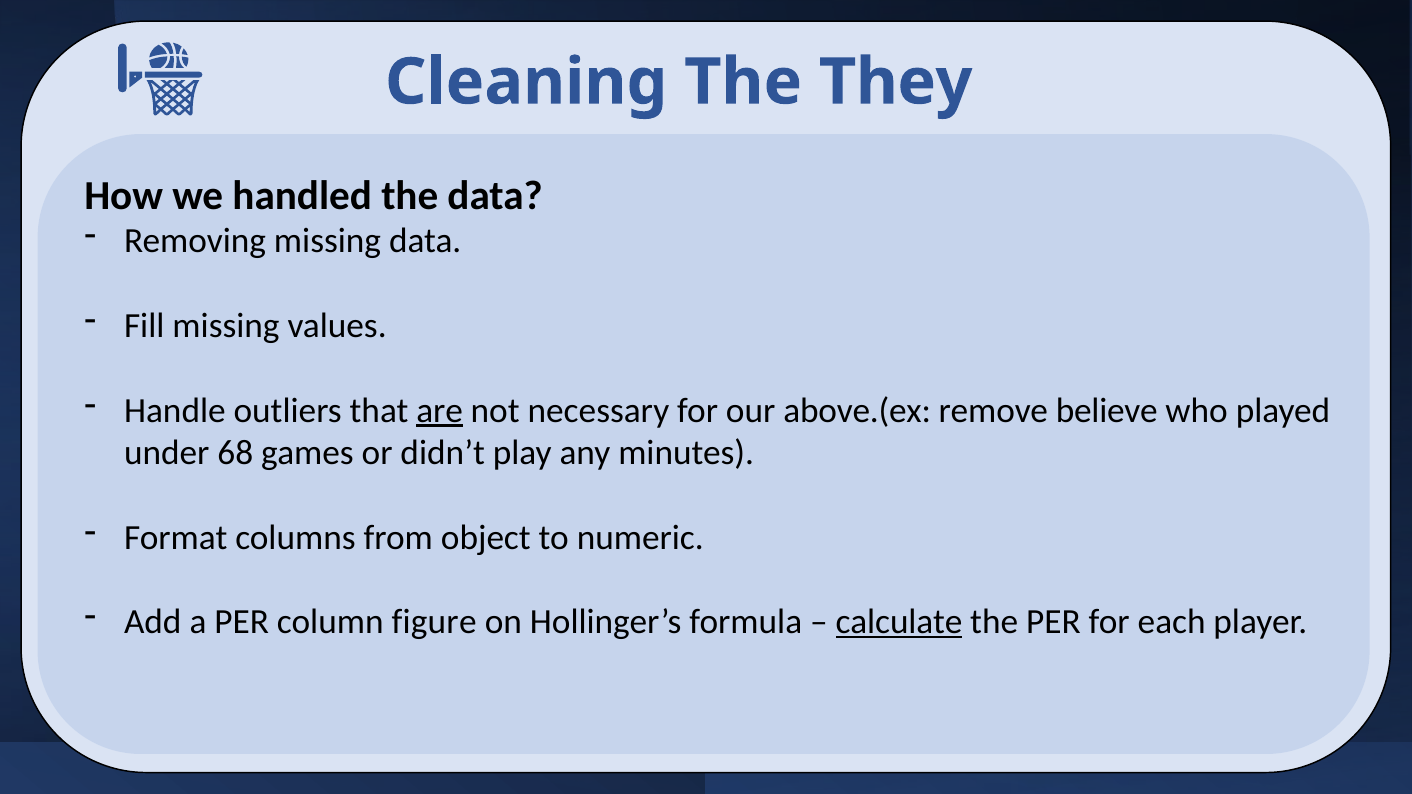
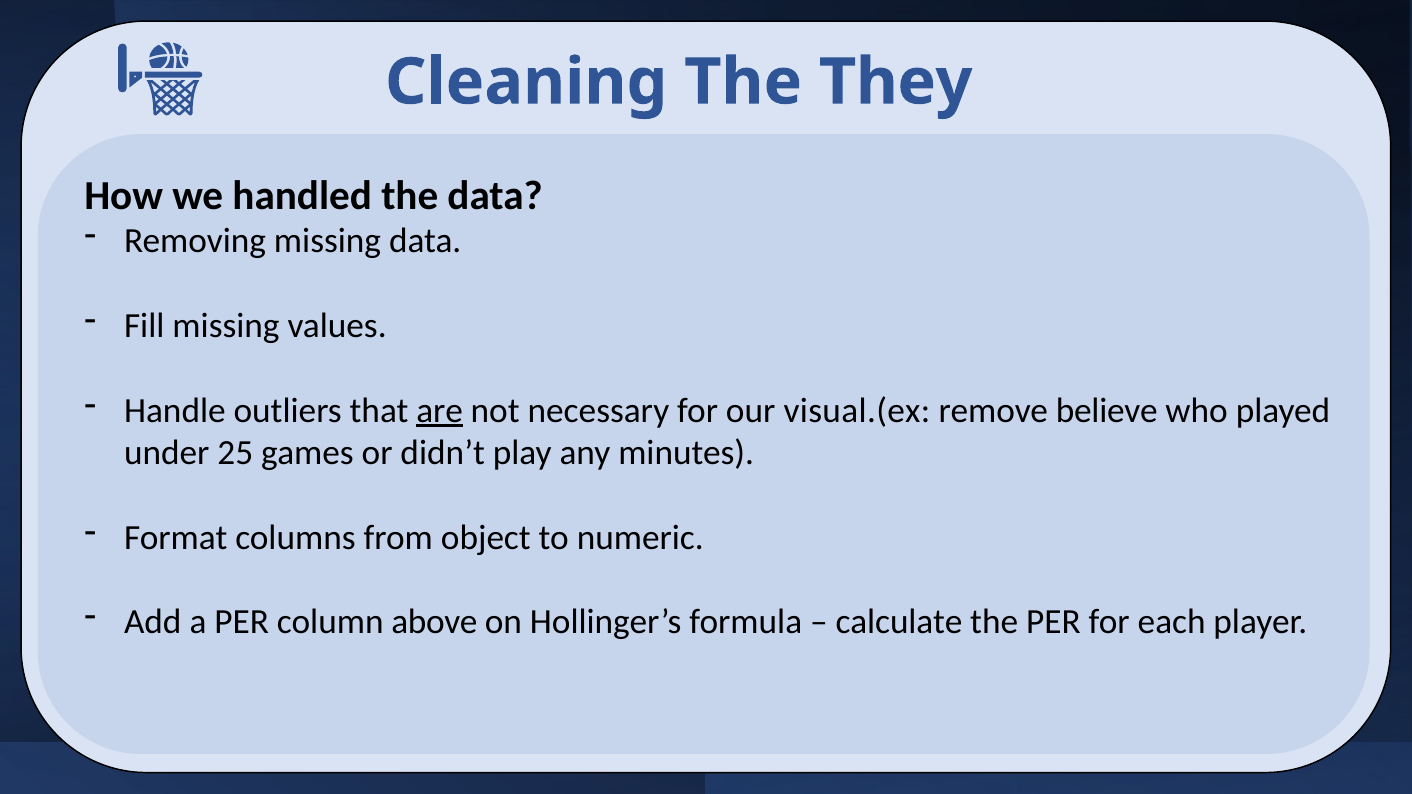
above.(ex: above.(ex -> visual.(ex (857, 410)
68: 68 -> 25 (235, 453)
figure: figure -> above (434, 622)
calculate underline: present -> none (899, 622)
